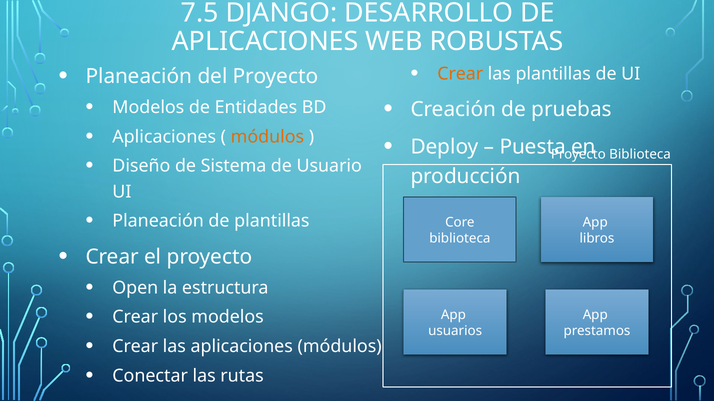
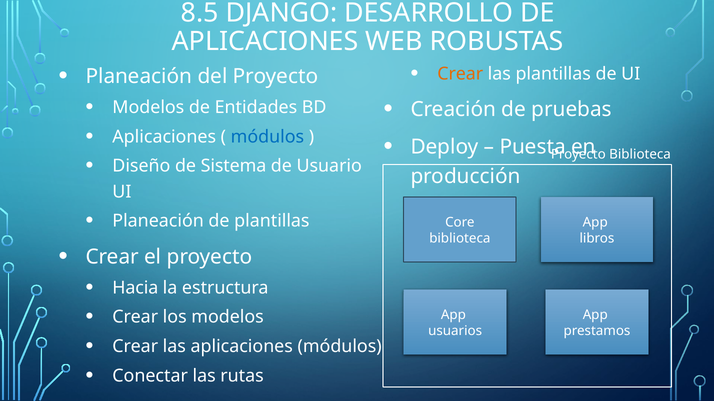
7.5: 7.5 -> 8.5 (200, 13)
módulos colour: orange -> blue (267, 137)
Open: Open -> Hacia (135, 288)
